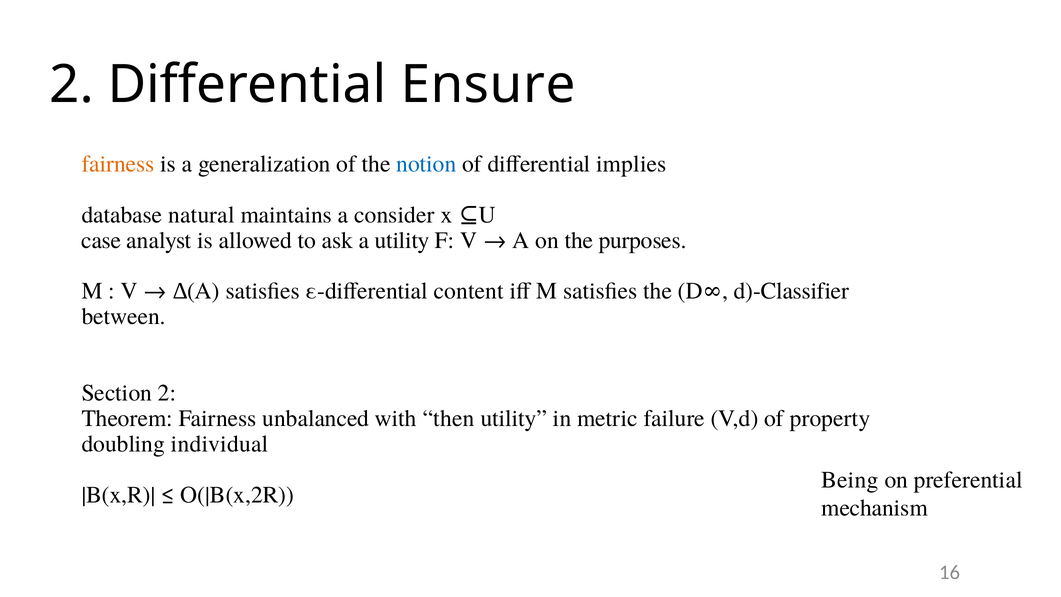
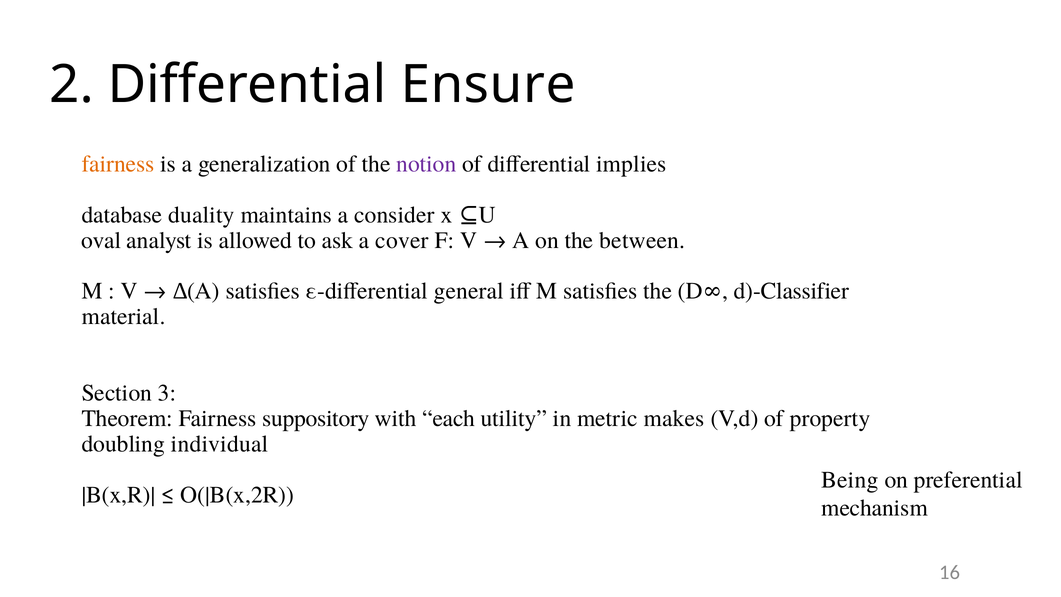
notion colour: blue -> purple (426, 164)
natural: natural -> duality (201, 215)
case: case -> oval (101, 240)
a utility: utility -> cover (402, 240)
purposes: purposes -> between (642, 240)
content: content -> general (469, 291)
between: between -> material (124, 317)
Section 2: 2 -> 3 (167, 393)
unbalanced: unbalanced -> suppository (316, 418)
then: then -> each (449, 418)
failure: failure -> makes (674, 418)
